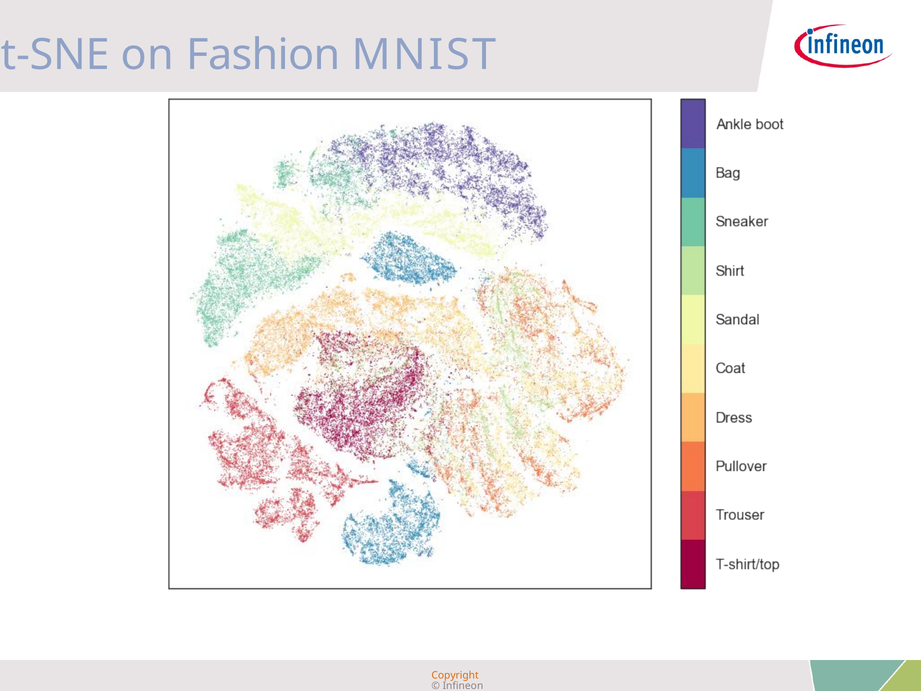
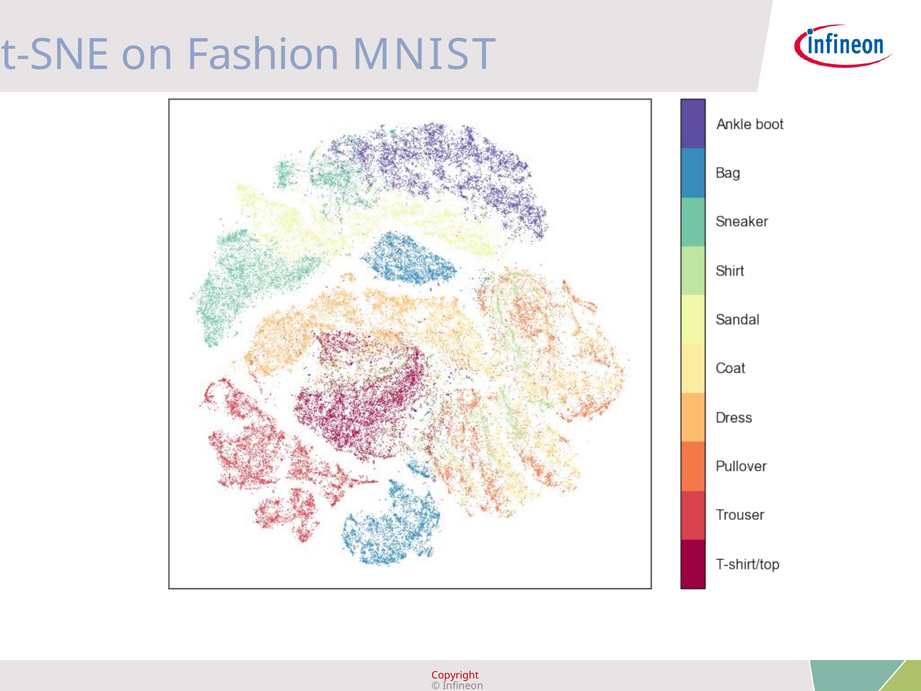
Copyright colour: orange -> red (455, 675)
